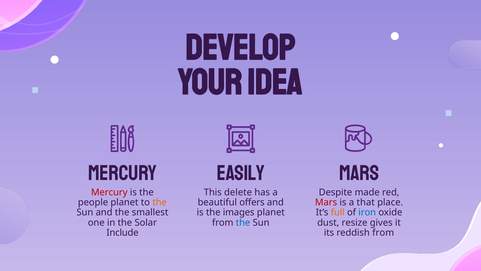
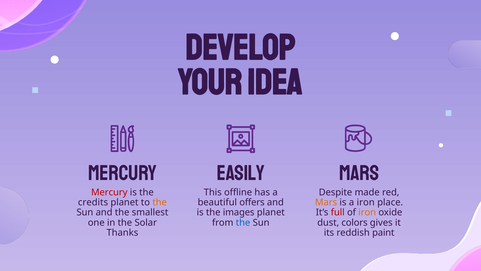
delete: delete -> offline (238, 192)
people: people -> credits (93, 202)
Mars colour: red -> orange (326, 202)
a that: that -> iron (366, 202)
full colour: orange -> red (338, 212)
iron colour: blue -> orange (367, 212)
resize: resize -> colors (355, 222)
Include: Include -> Thanks (122, 232)
reddish from: from -> paint (383, 232)
